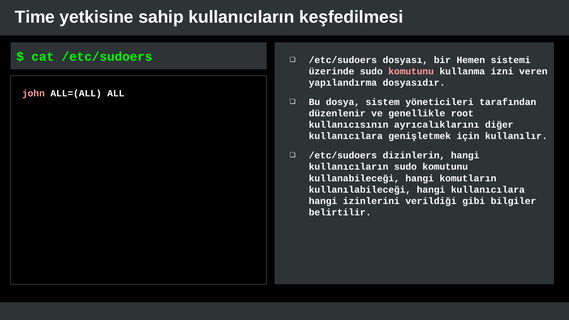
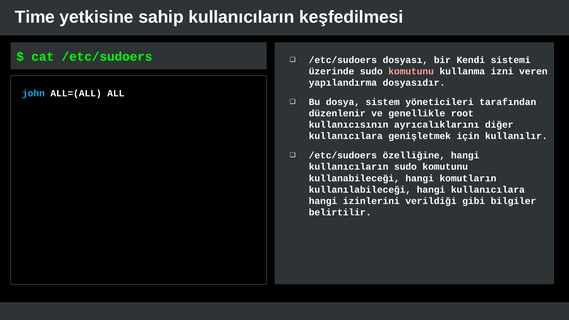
Hemen: Hemen -> Kendi (471, 60)
john colour: pink -> light blue (33, 93)
dizinlerin: dizinlerin -> özelliğine (414, 156)
